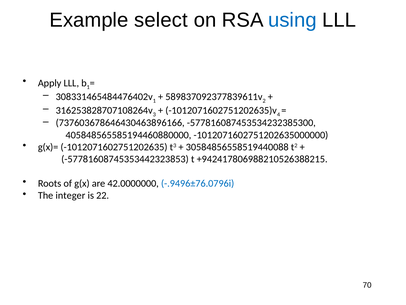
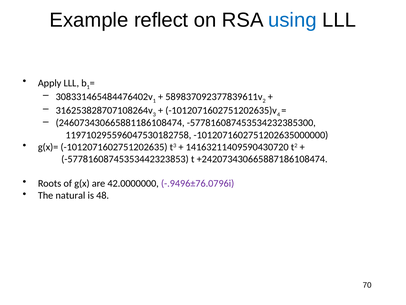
select: select -> reflect (161, 20)
737603678646430463896166: 737603678646430463896166 -> 246073430665881186108474 (120, 123)
405848565585194460880000: 405848565585194460880000 -> 119710295596047530182758 (128, 135)
30584856558519440088: 30584856558519440088 -> 14163211409590430720 (237, 147)
+942417806988210526388215: +942417806988210526388215 -> +242073430665887186108474 (262, 159)
-.9496±76.0796i colour: blue -> purple (198, 183)
integer: integer -> natural (70, 195)
22: 22 -> 48 (103, 195)
